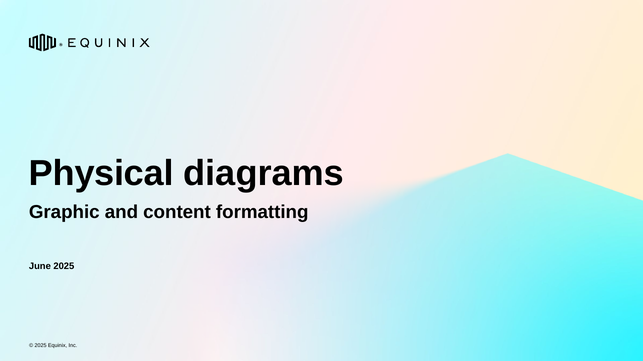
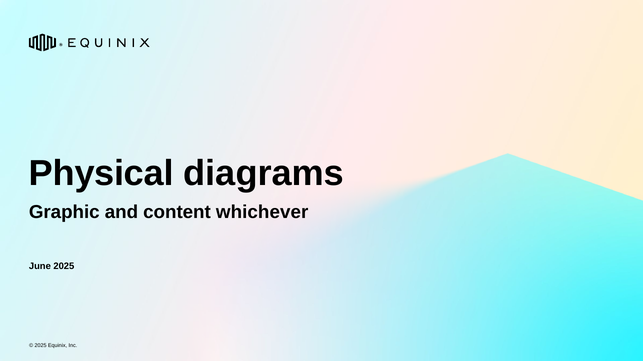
formatting: formatting -> whichever (262, 213)
